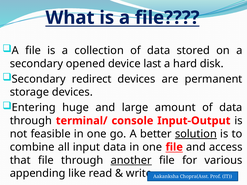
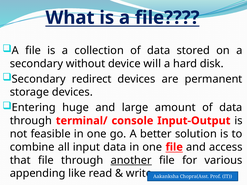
opened: opened -> without (86, 64)
last: last -> will (152, 64)
solution underline: present -> none (196, 134)
